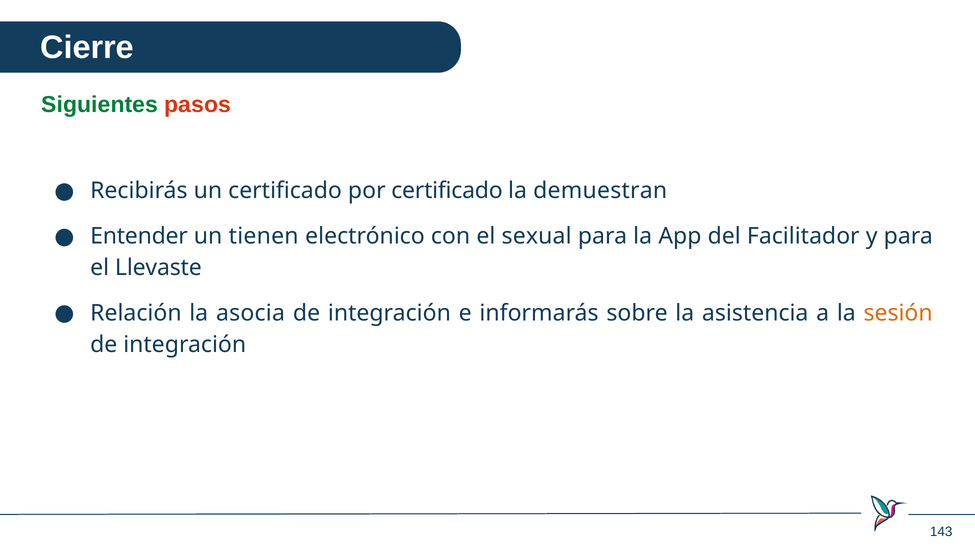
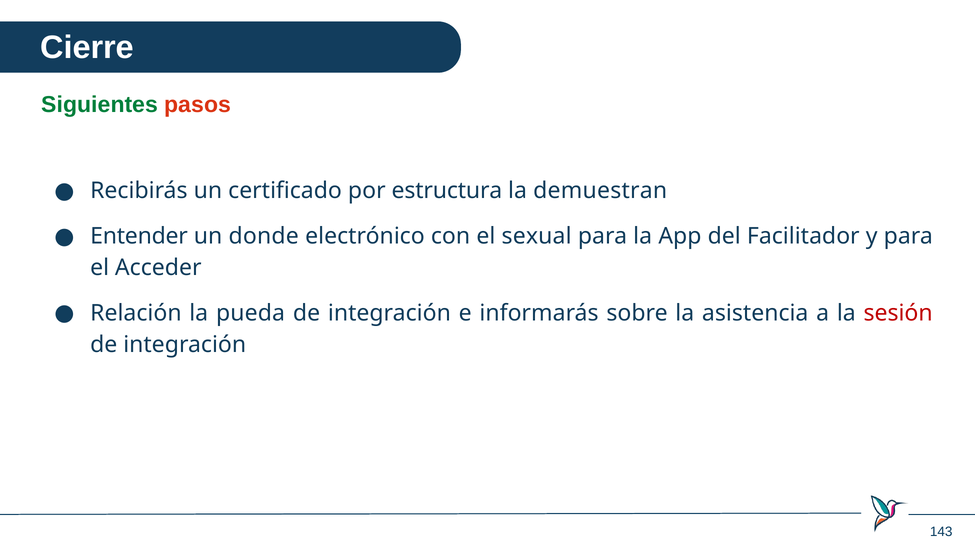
por certificado: certificado -> estructura (447, 191)
tienen: tienen -> donde (264, 236)
Llevaste: Llevaste -> Acceder (158, 268)
asocia: asocia -> pueda (251, 313)
sesión colour: orange -> red (898, 313)
